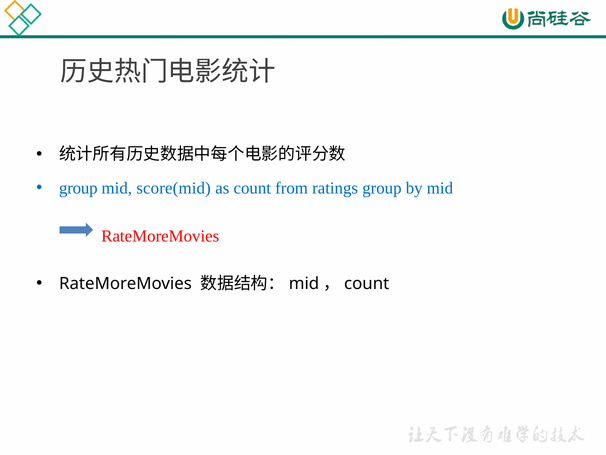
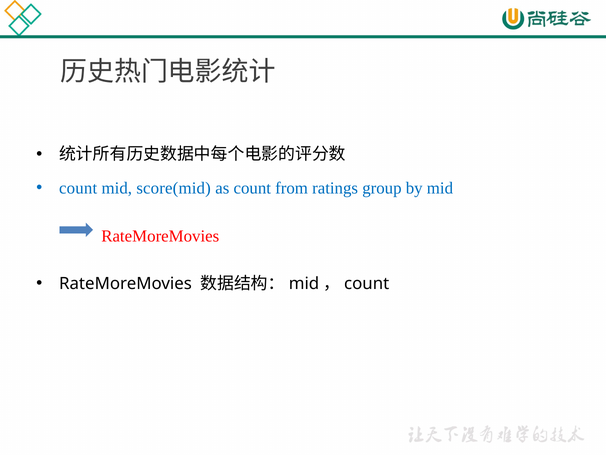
group: group -> count (78, 188)
